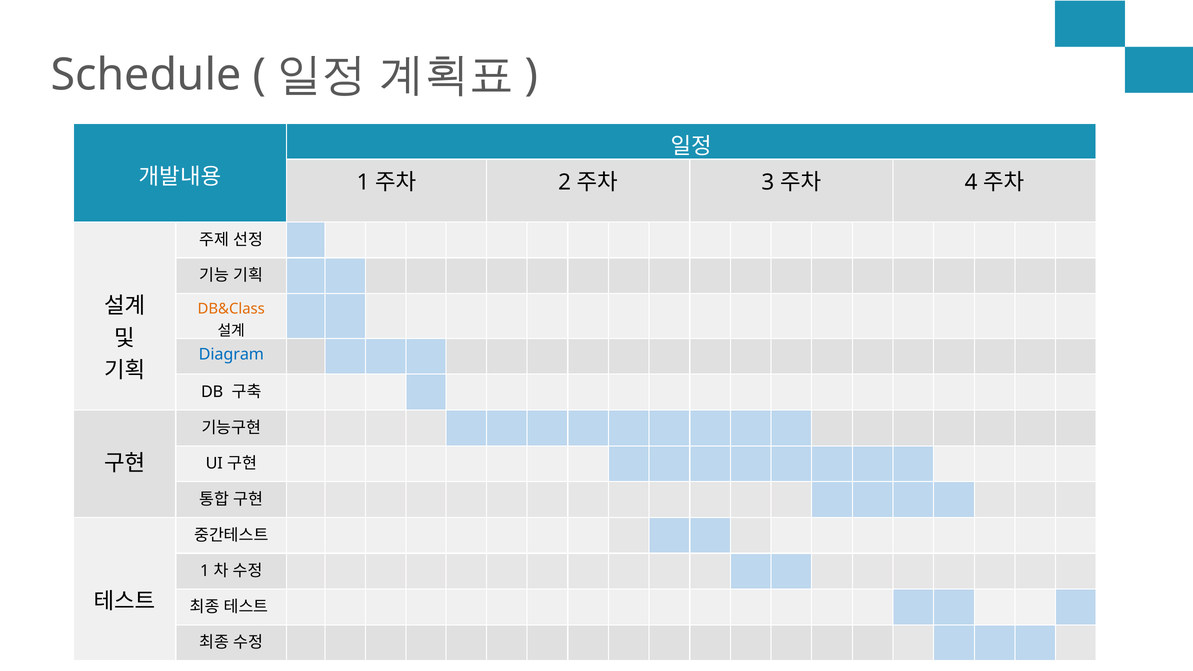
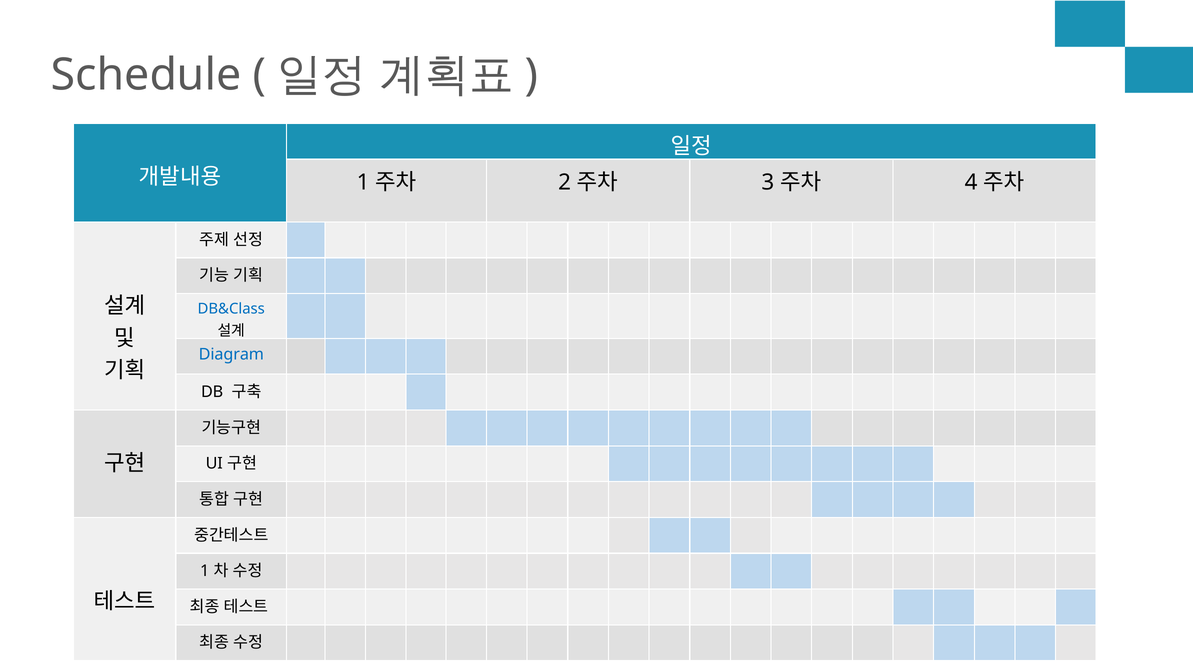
DB&Class colour: orange -> blue (231, 309)
